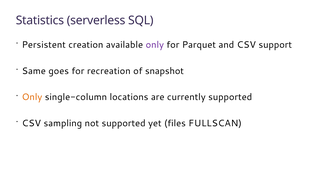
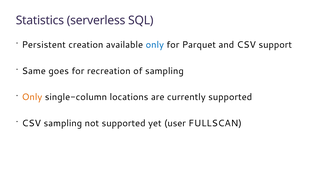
only colour: purple -> blue (155, 45)
of snapshot: snapshot -> sampling (164, 71)
files: files -> user (175, 123)
